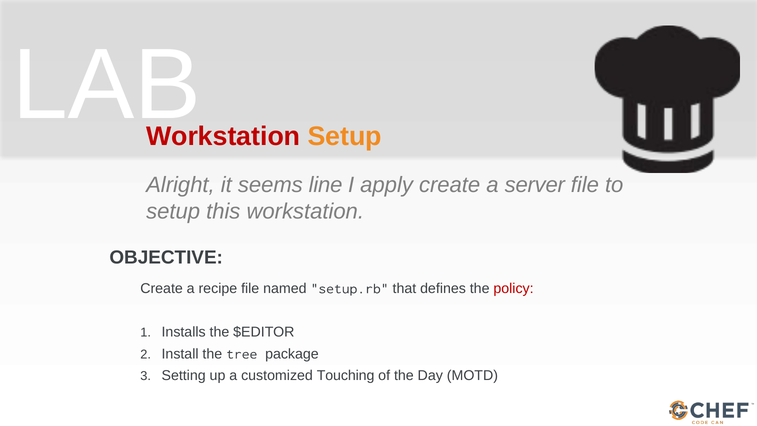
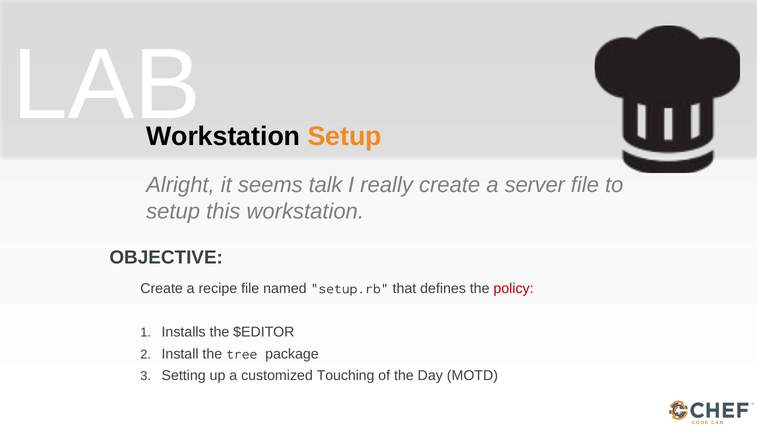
Workstation colour: red -> black (223, 136)
line: line -> talk (326, 185)
apply: apply -> really (387, 185)
